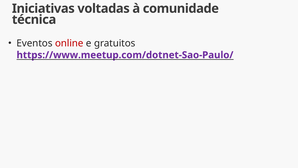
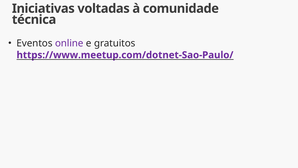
online colour: red -> purple (69, 43)
